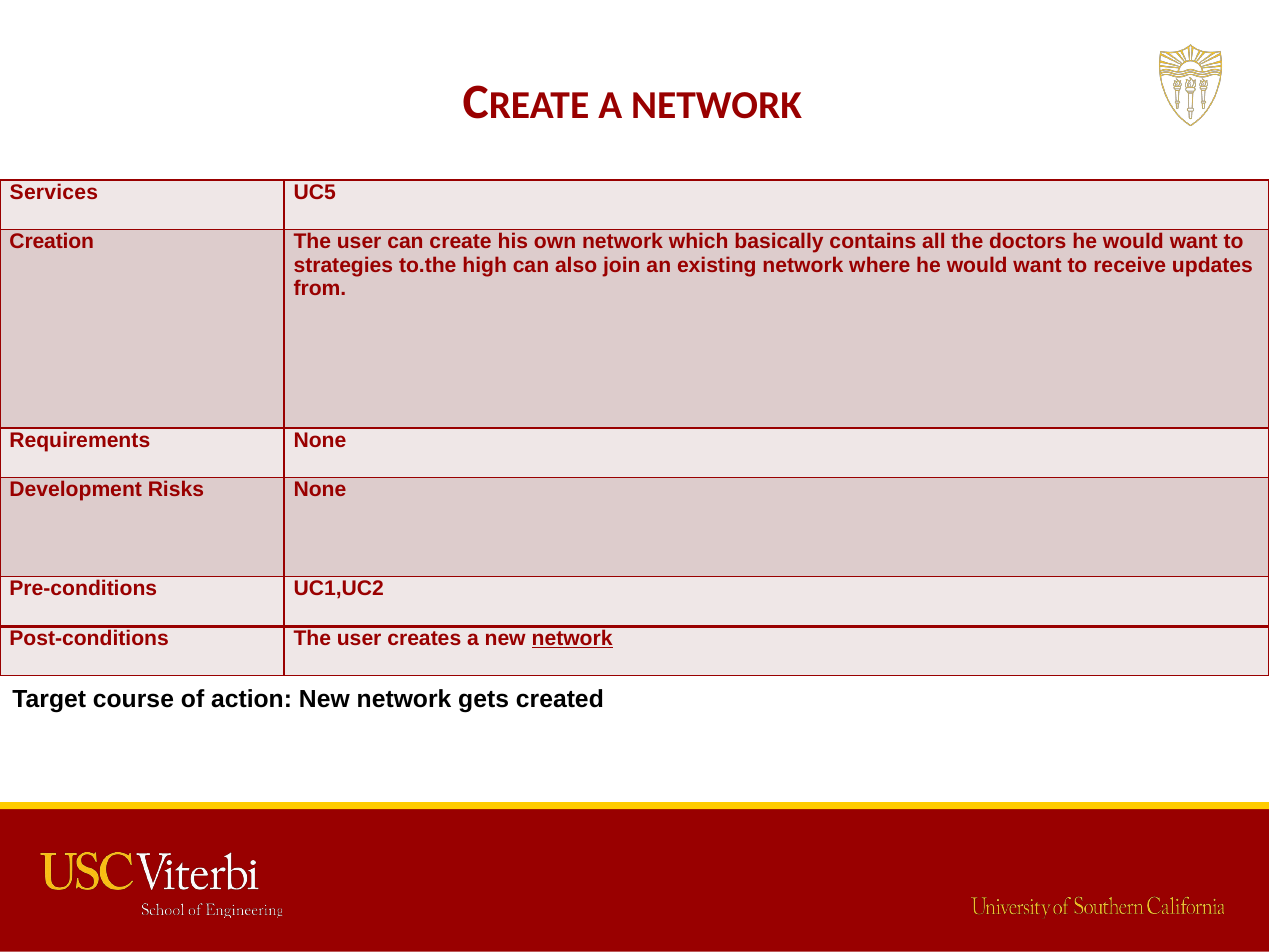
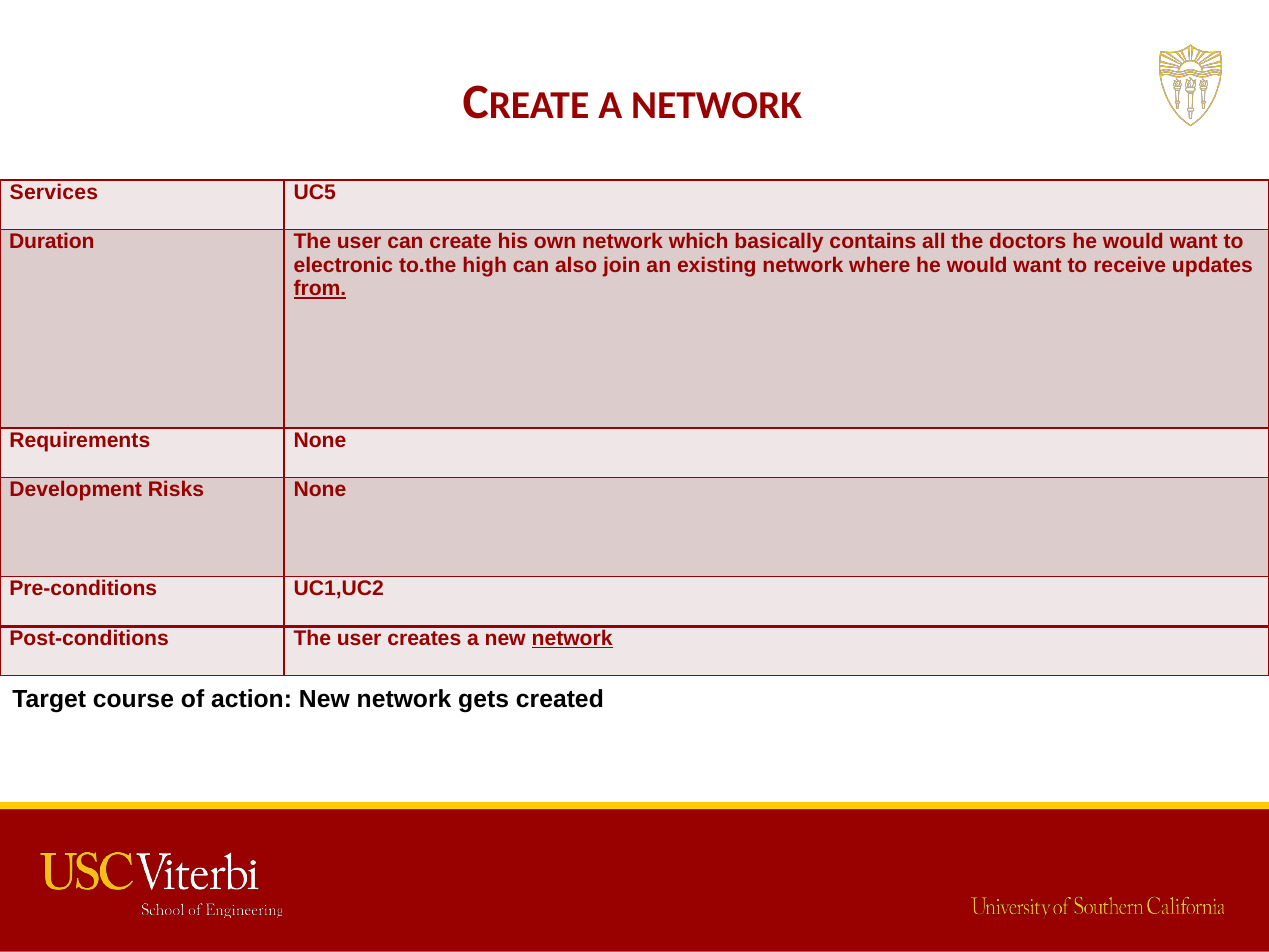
Creation: Creation -> Duration (52, 242)
strategies: strategies -> electronic (343, 265)
from underline: none -> present (320, 289)
